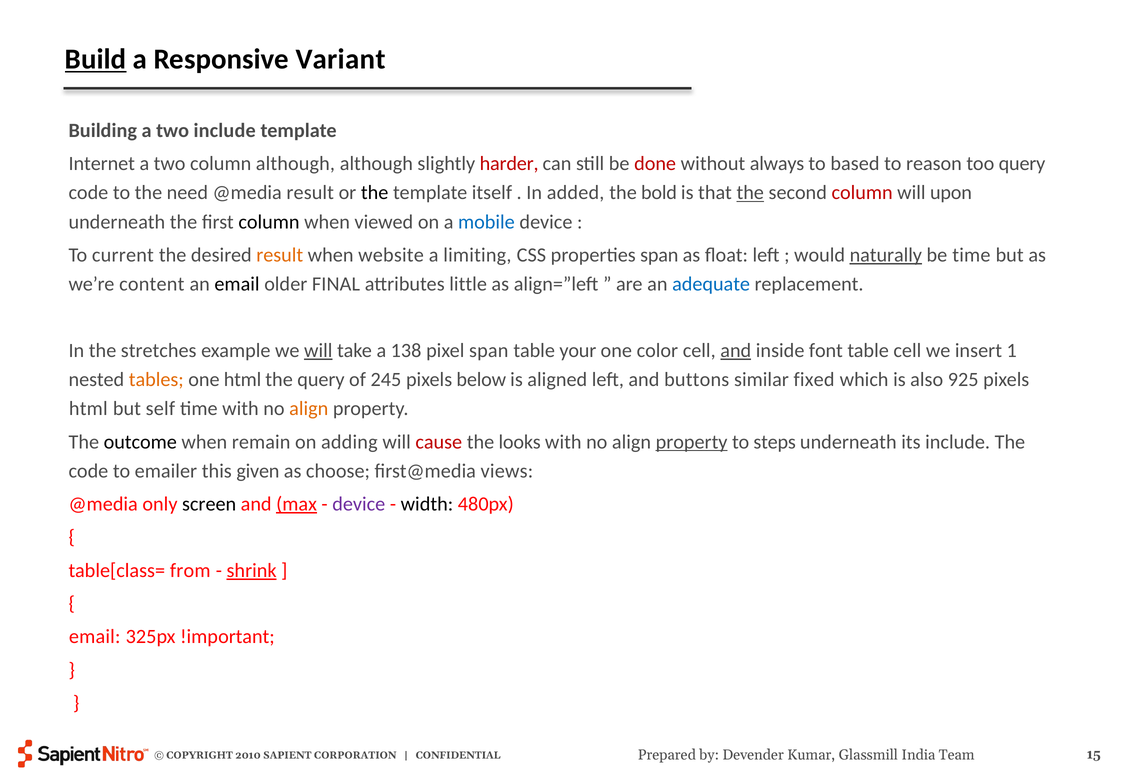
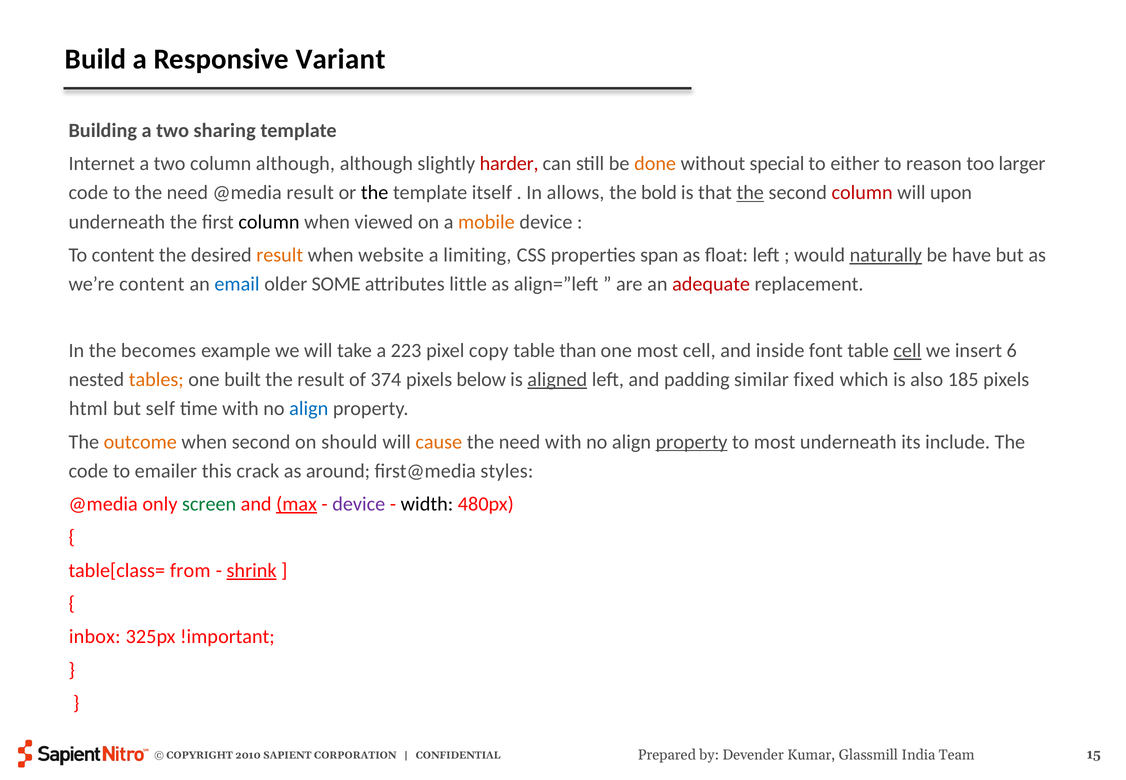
Build underline: present -> none (96, 59)
two include: include -> sharing (225, 130)
done colour: red -> orange (655, 164)
always: always -> special (777, 164)
based: based -> either (855, 164)
too query: query -> larger (1022, 164)
added: added -> allows (576, 193)
mobile colour: blue -> orange (486, 222)
To current: current -> content (123, 255)
be time: time -> have (972, 255)
email colour: black -> blue (237, 284)
FINAL: FINAL -> SOME (336, 284)
adequate colour: blue -> red (711, 284)
stretches: stretches -> becomes (159, 350)
will underline: present -> none (318, 350)
138: 138 -> 223 (406, 350)
pixel span: span -> copy (489, 350)
your: your -> than (578, 350)
one color: color -> most (657, 350)
and underline: present -> none (736, 350)
cell underline: none -> present (907, 350)
1: 1 -> 6 (1012, 350)
one html: html -> built (243, 379)
the query: query -> result (321, 379)
245: 245 -> 374 (386, 379)
aligned underline: none -> present (557, 379)
buttons: buttons -> padding (697, 379)
925: 925 -> 185 (963, 379)
align colour: orange -> blue (309, 408)
outcome colour: black -> orange (140, 442)
when remain: remain -> second (261, 442)
adding: adding -> should (349, 442)
cause colour: red -> orange (439, 442)
looks: looks -> need (520, 442)
to steps: steps -> most (775, 442)
given: given -> crack (258, 471)
choose: choose -> around (338, 471)
views: views -> styles (507, 471)
screen colour: black -> green (209, 504)
email: email -> inbox (95, 636)
